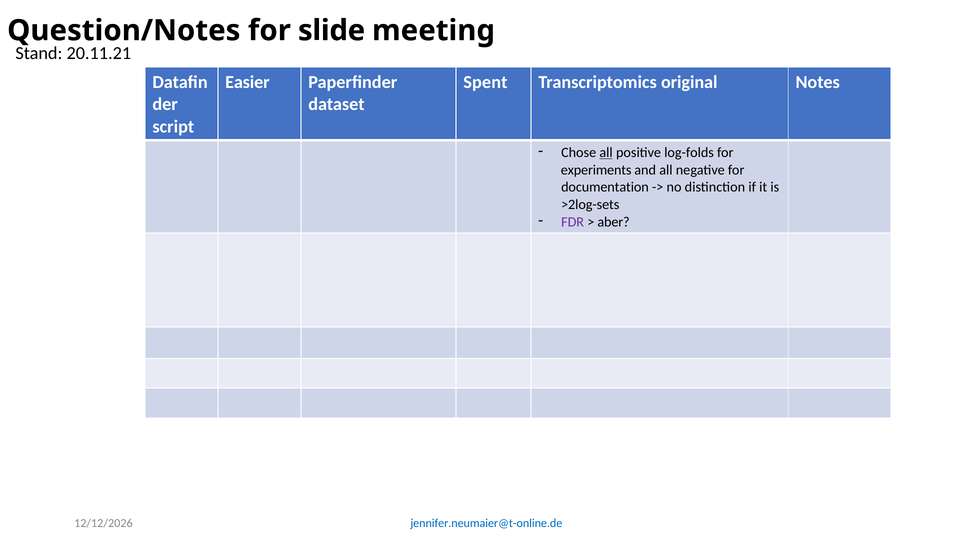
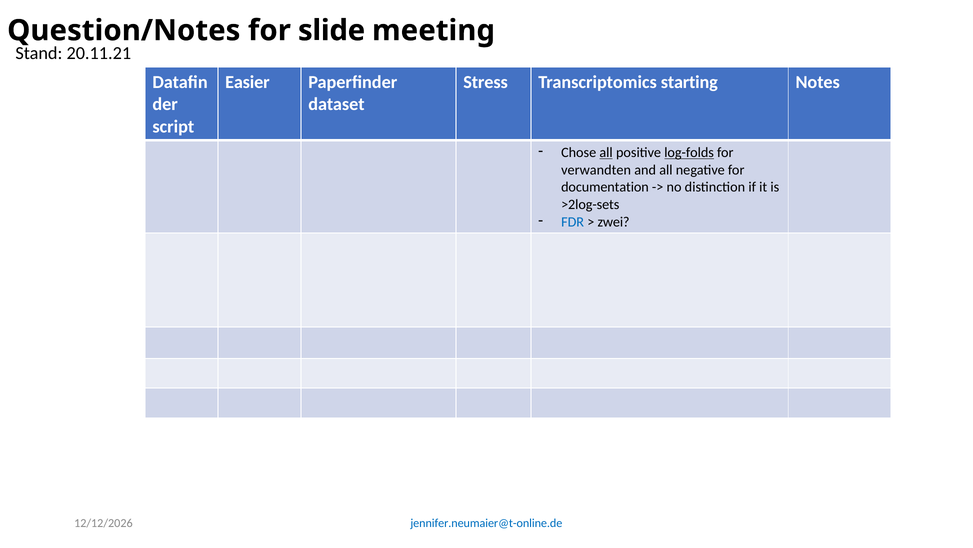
Spent: Spent -> Stress (486, 82)
original: original -> starting (689, 82)
log-folds underline: none -> present (689, 152)
experiments: experiments -> verwandten (596, 170)
FDR colour: purple -> blue (573, 222)
aber: aber -> zwei (614, 222)
